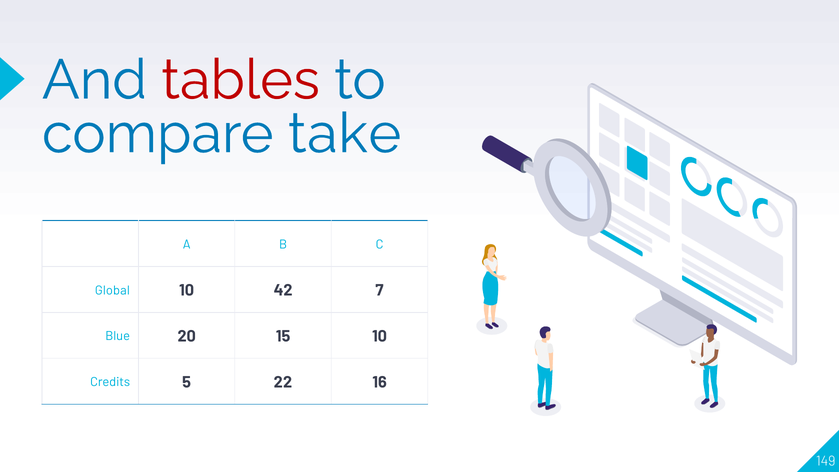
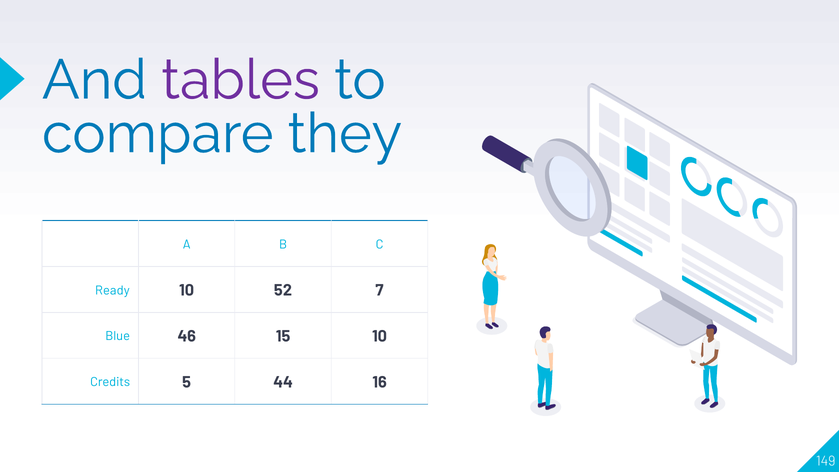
tables colour: red -> purple (241, 80)
take: take -> they (345, 134)
Global: Global -> Ready (112, 290)
42: 42 -> 52 (283, 291)
20: 20 -> 46 (187, 336)
22: 22 -> 44 (283, 382)
